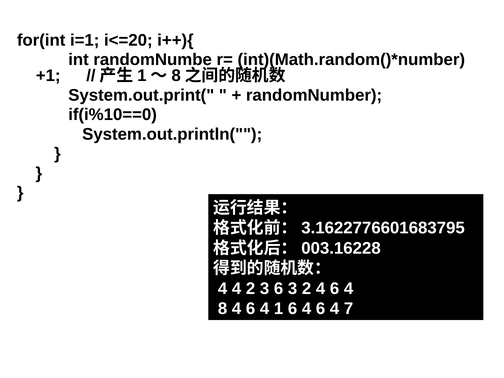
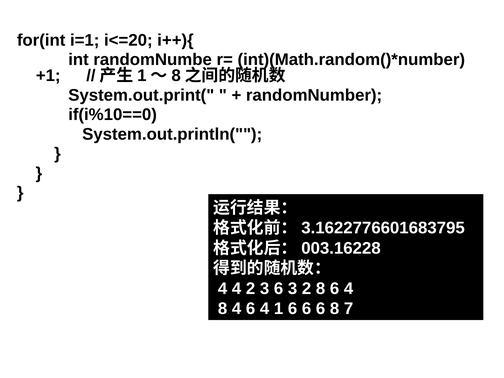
2 4: 4 -> 8 (321, 289)
1 6 4: 4 -> 6 (307, 309)
4: 4 -> 8 (335, 309)
